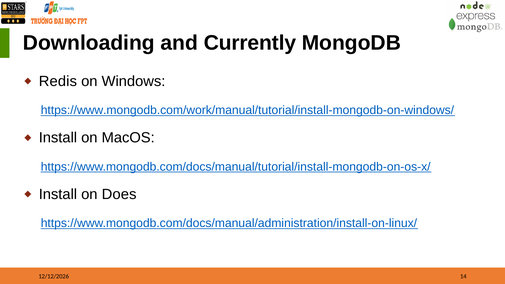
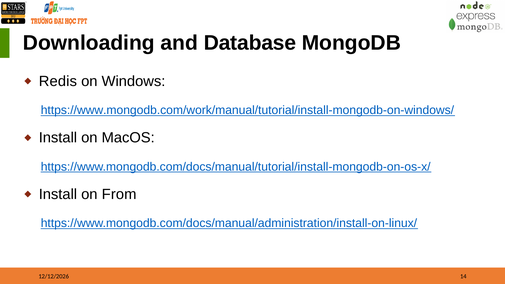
Currently: Currently -> Database (250, 43)
Does: Does -> From (119, 194)
